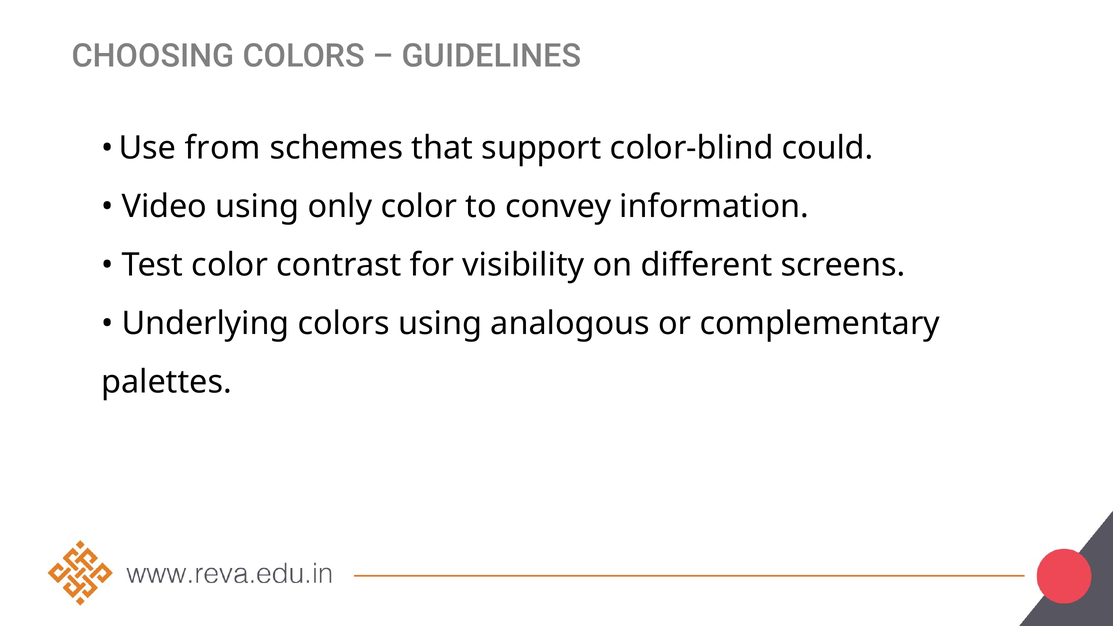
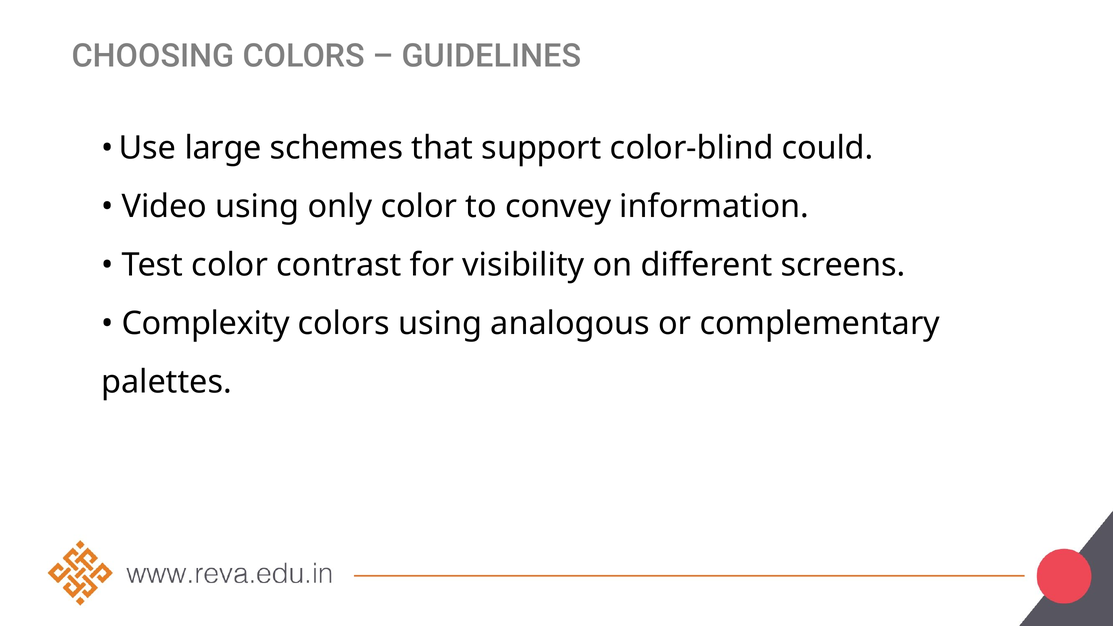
from: from -> large (223, 148)
Underlying: Underlying -> Complexity (206, 323)
